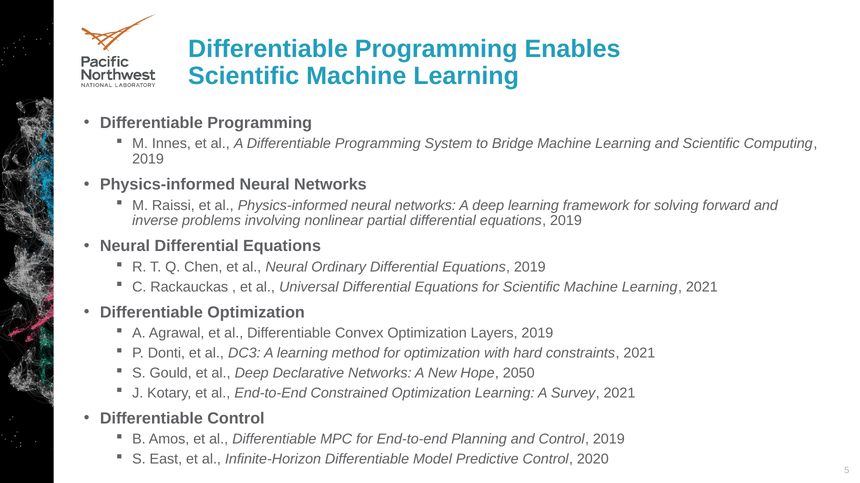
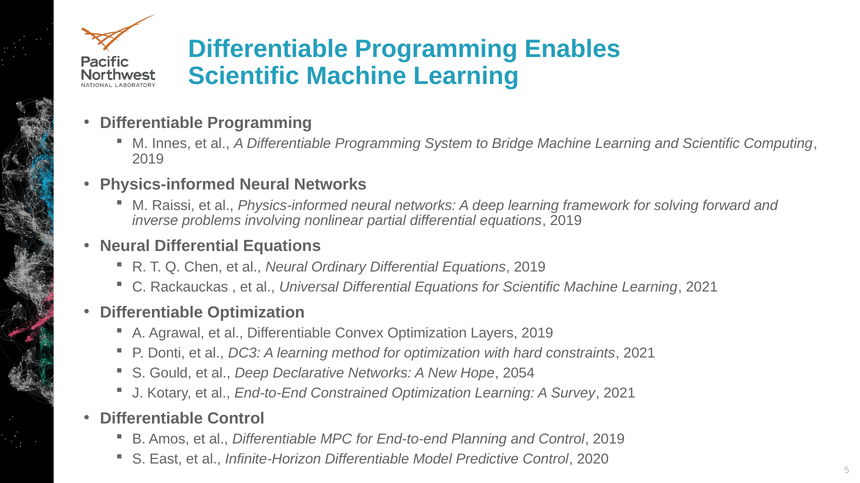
2050: 2050 -> 2054 (519, 374)
